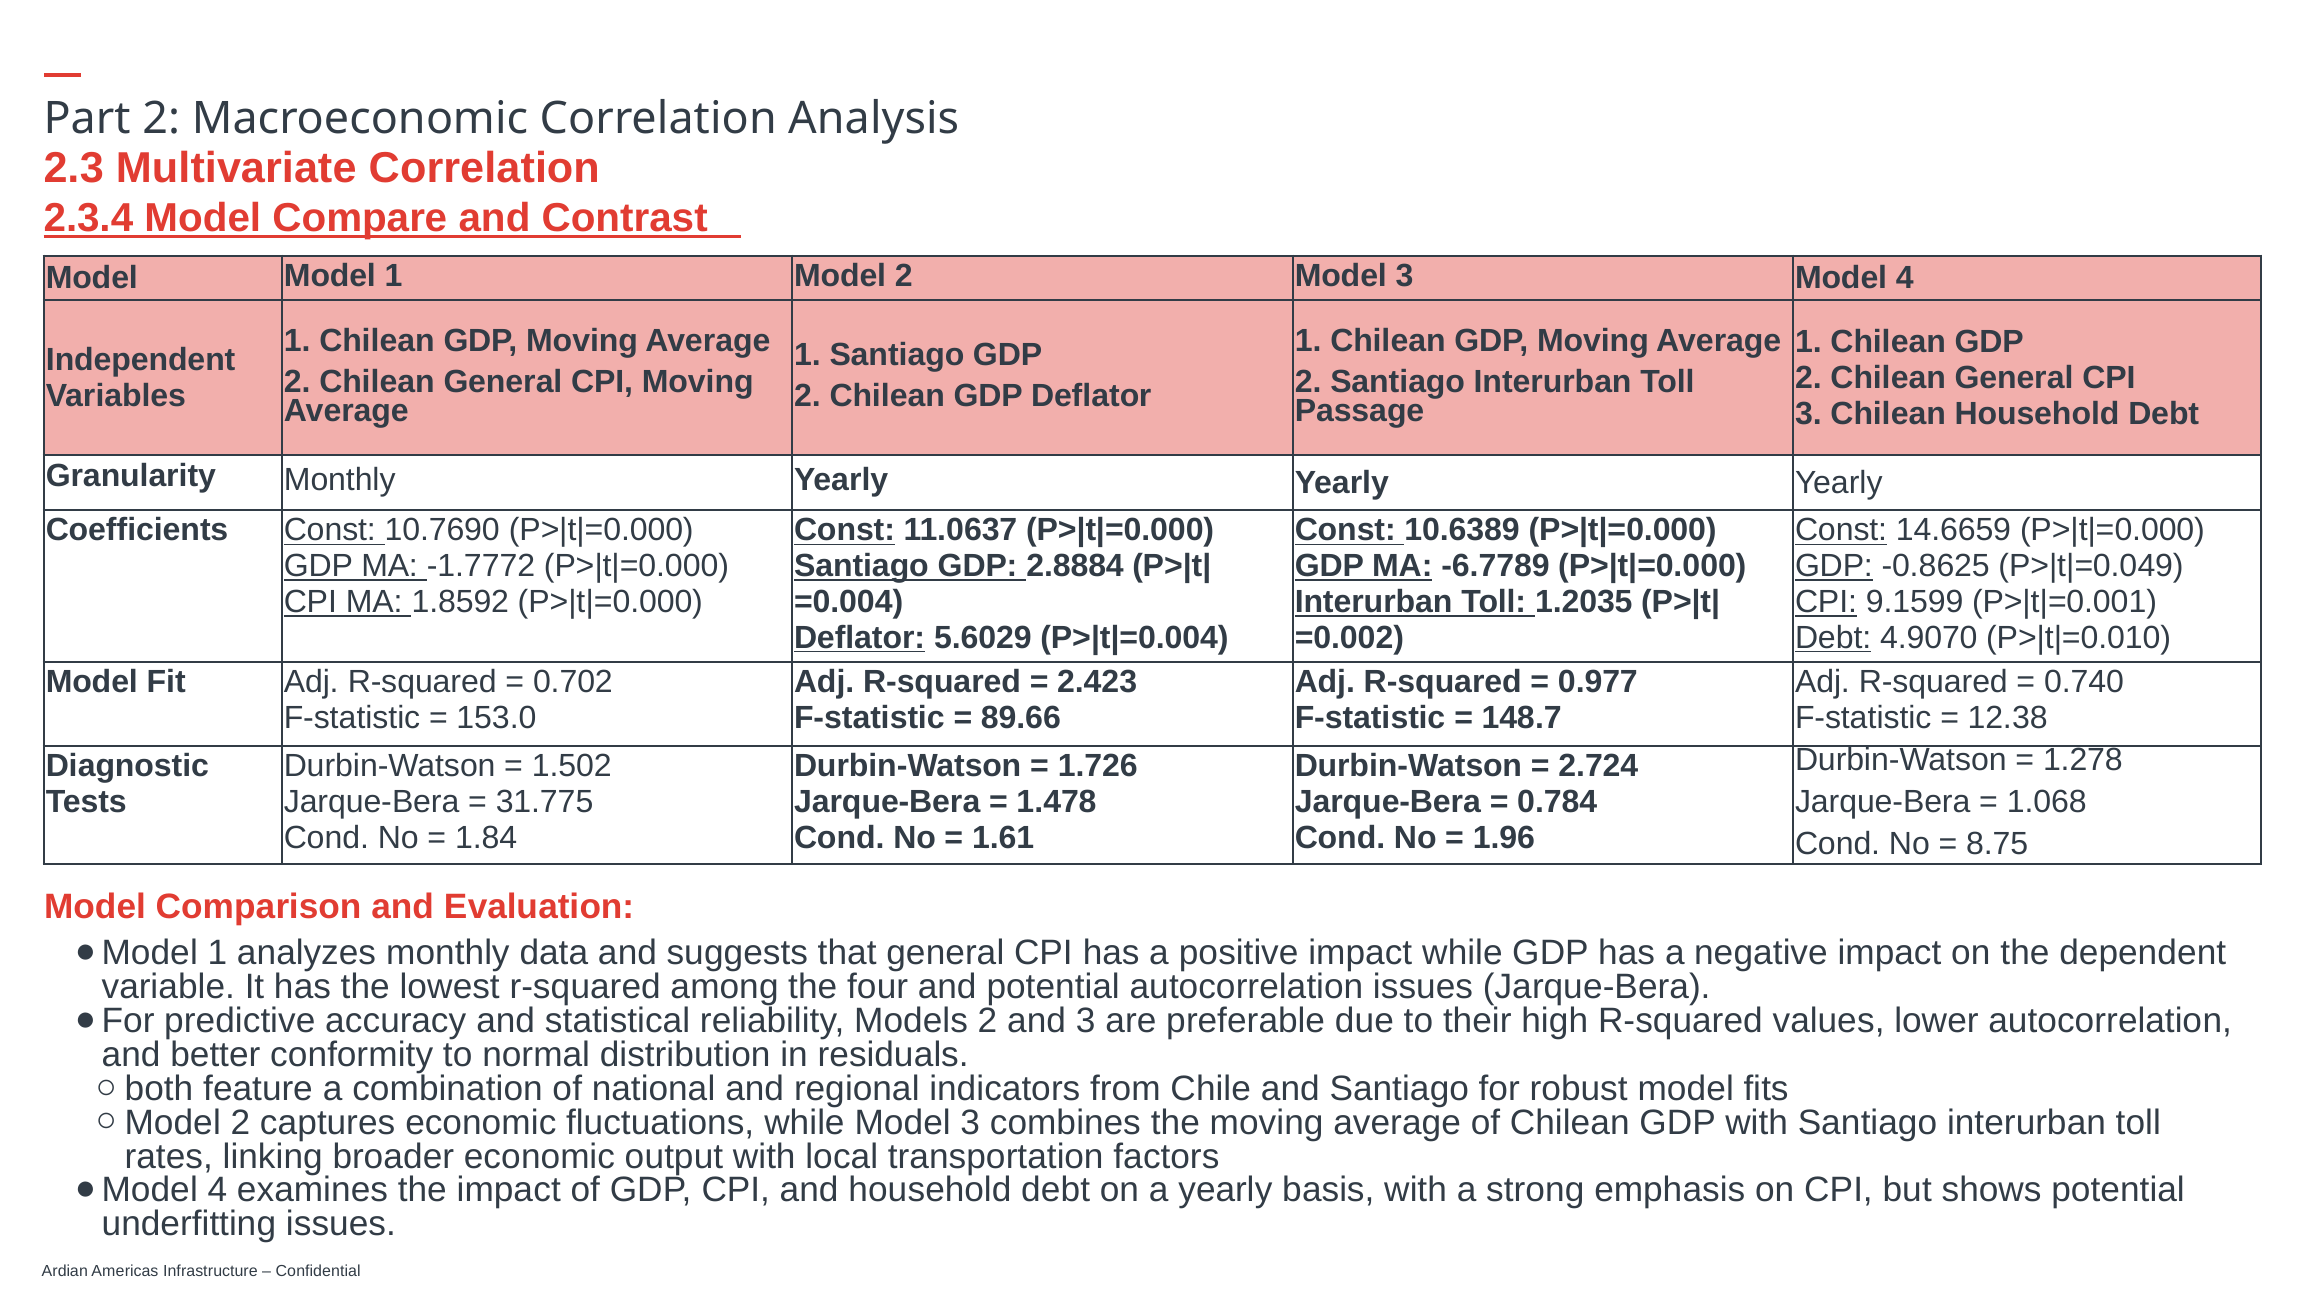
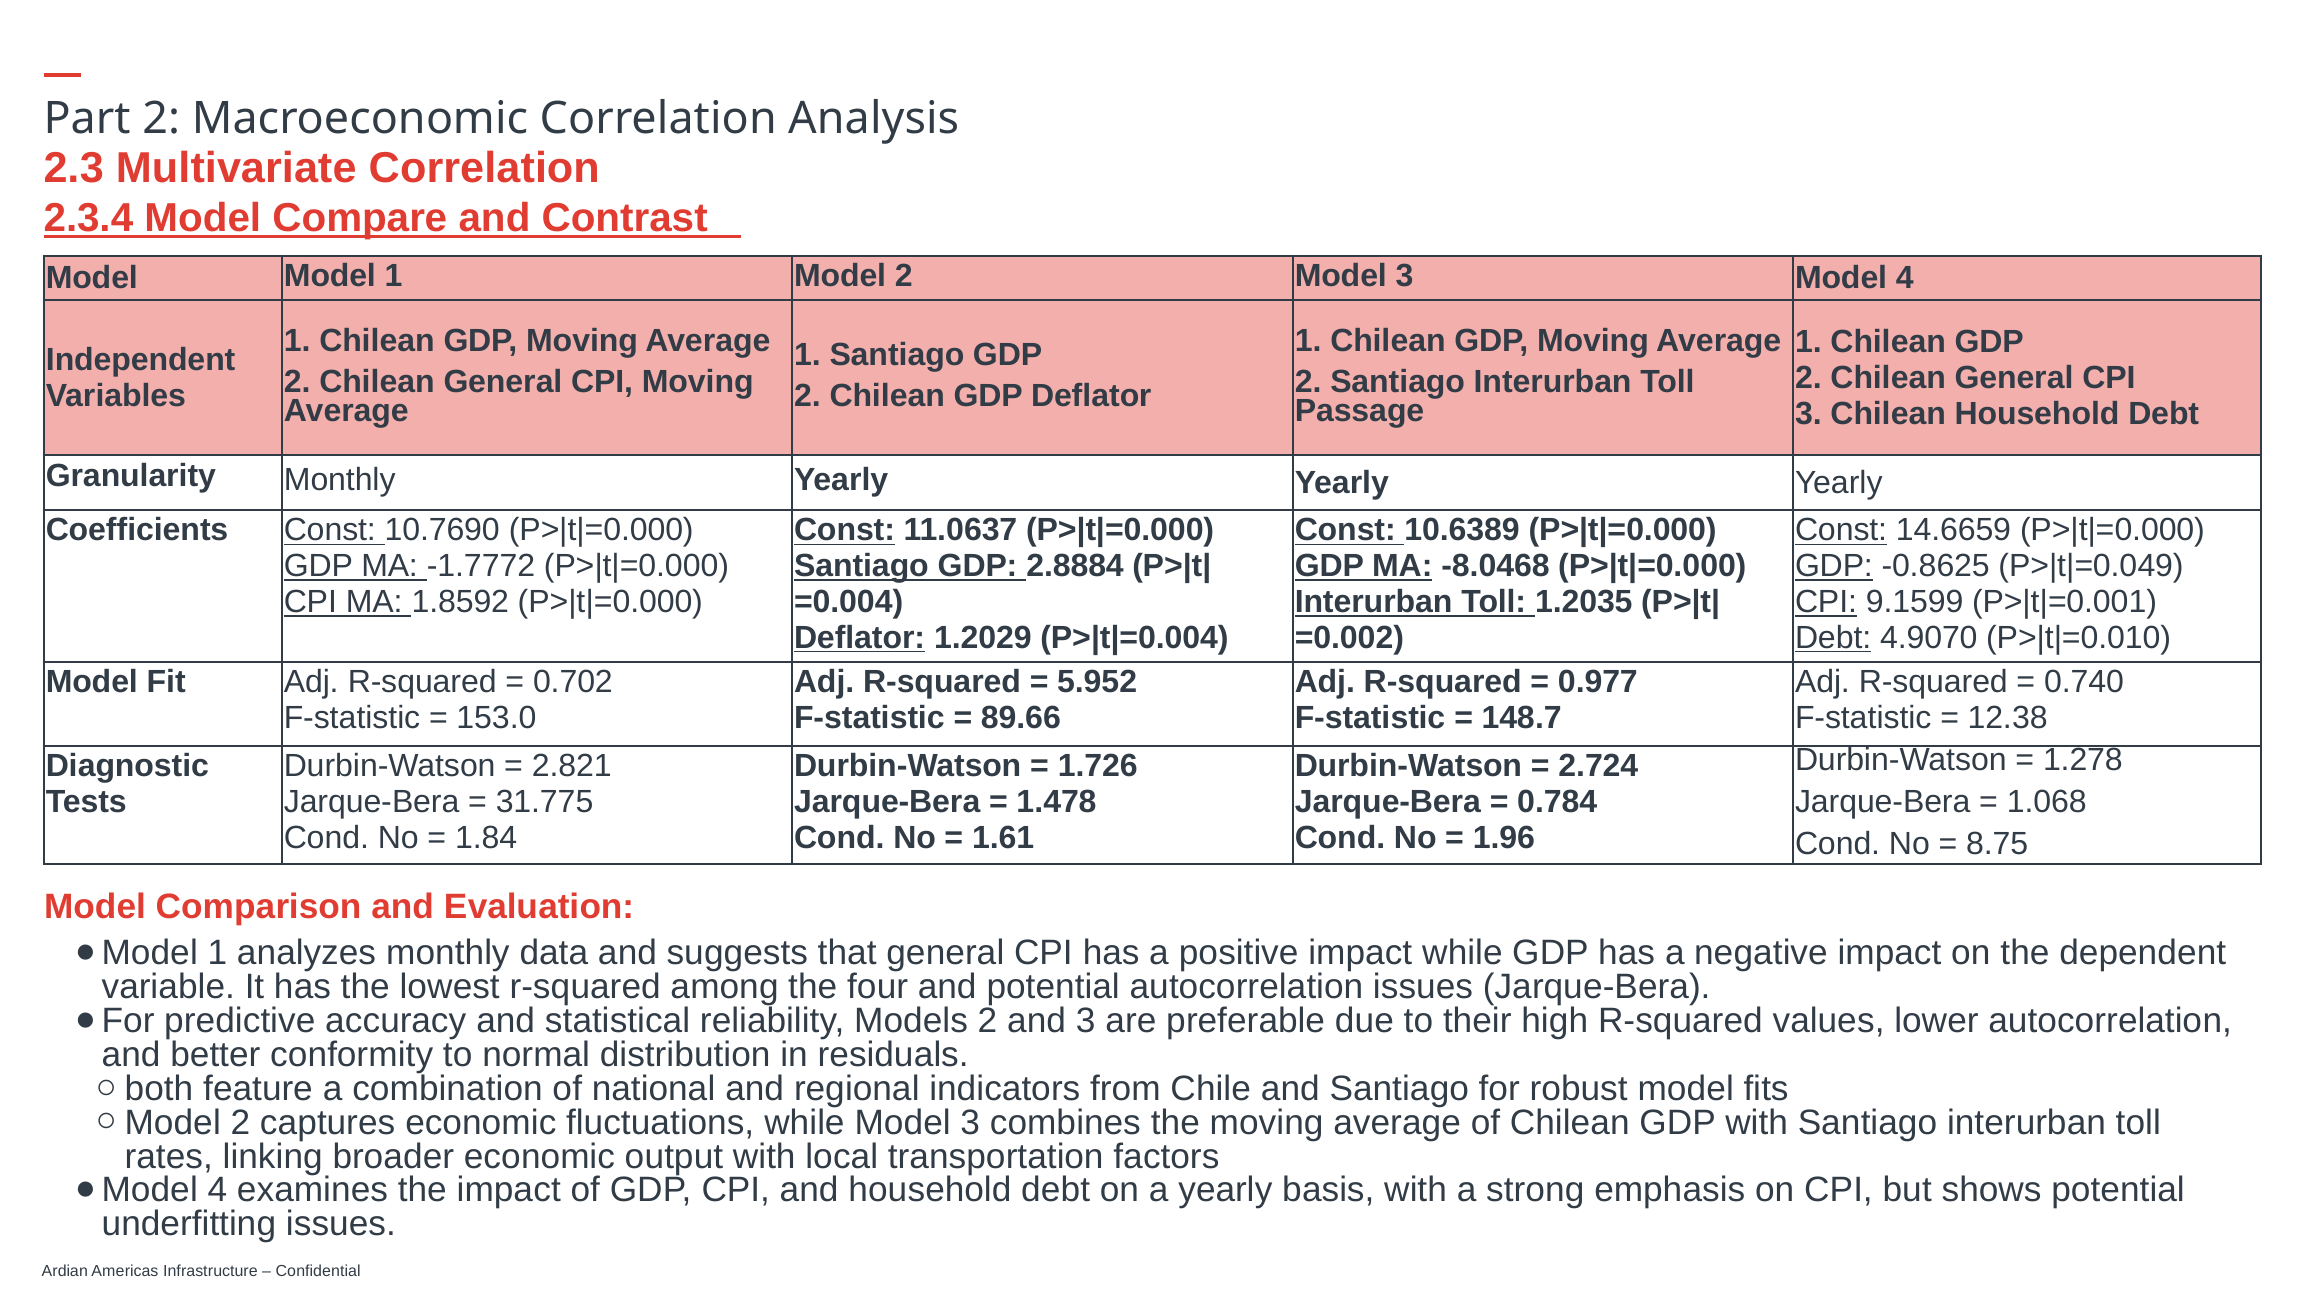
-6.7789: -6.7789 -> -8.0468 (1495, 566)
5.6029: 5.6029 -> 1.2029 (983, 638)
2.423: 2.423 -> 5.952 (1097, 682)
1.502: 1.502 -> 2.821 (572, 766)
